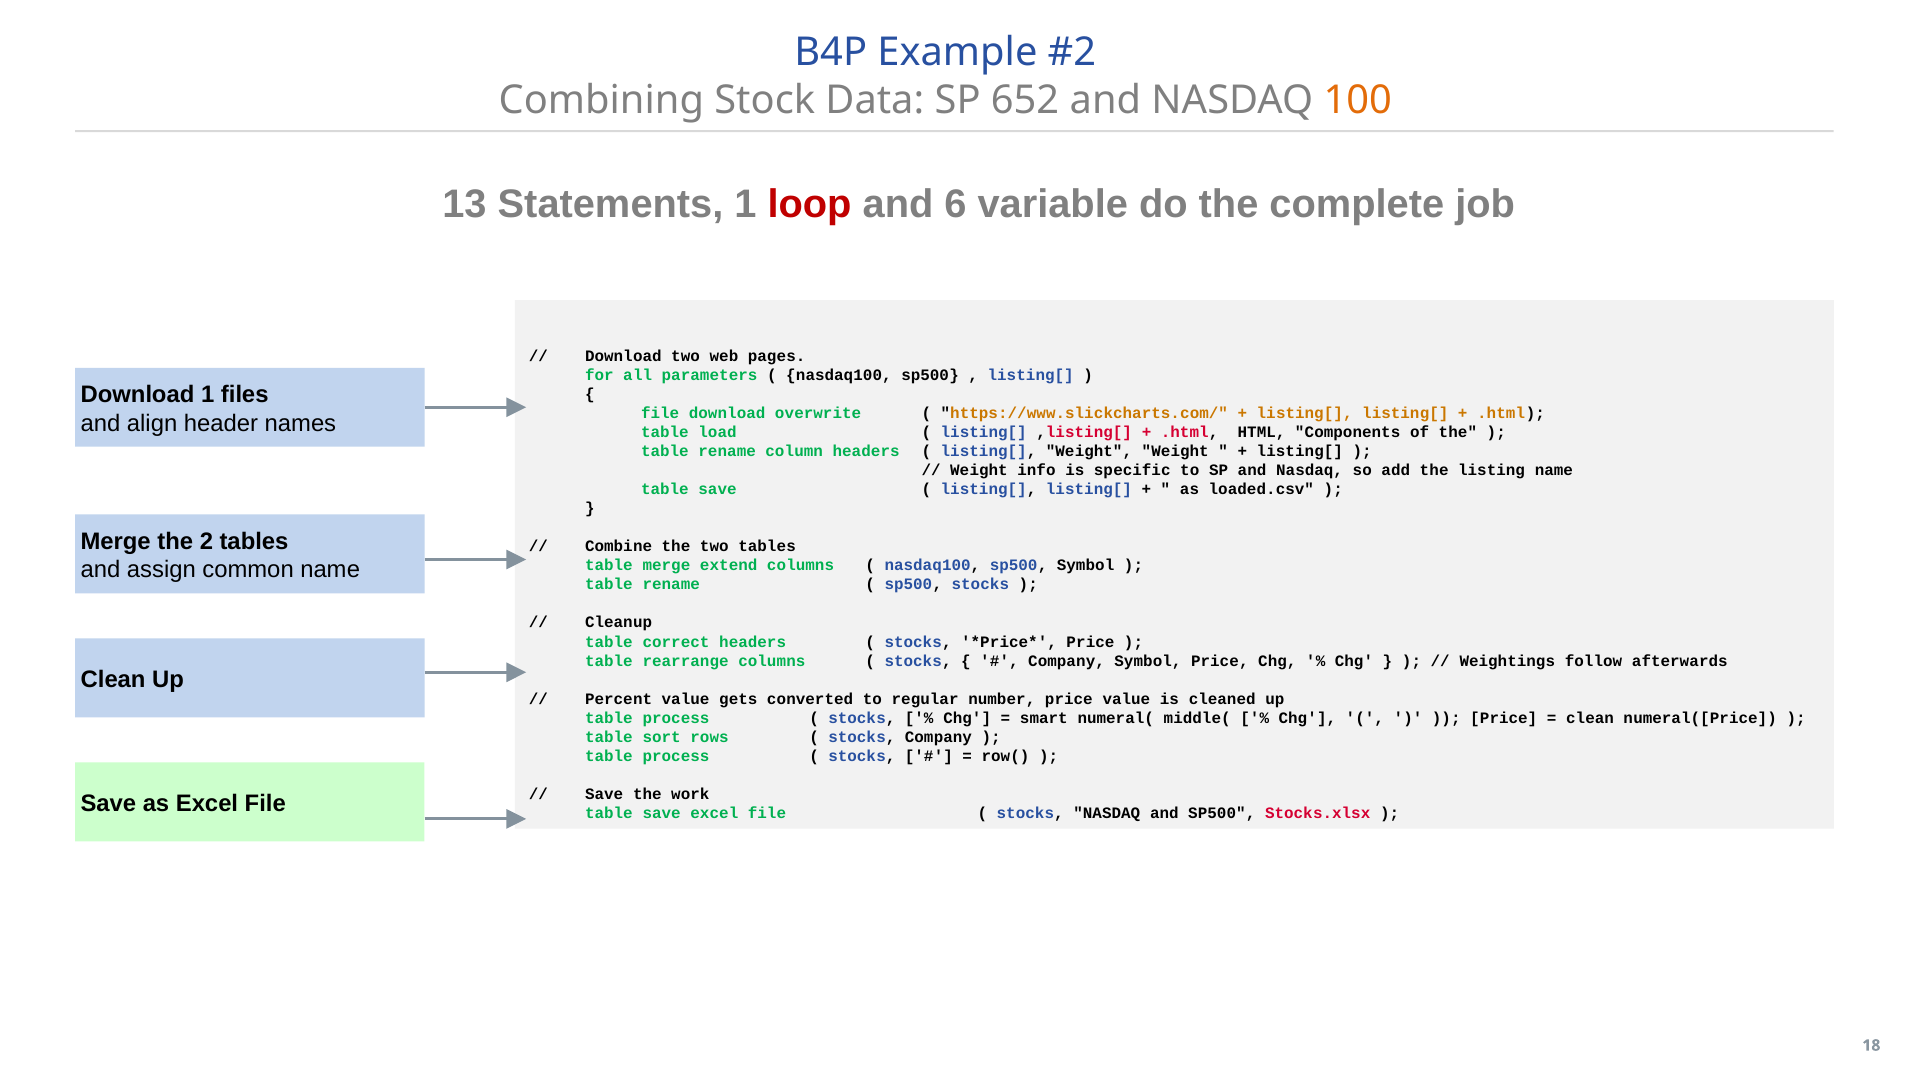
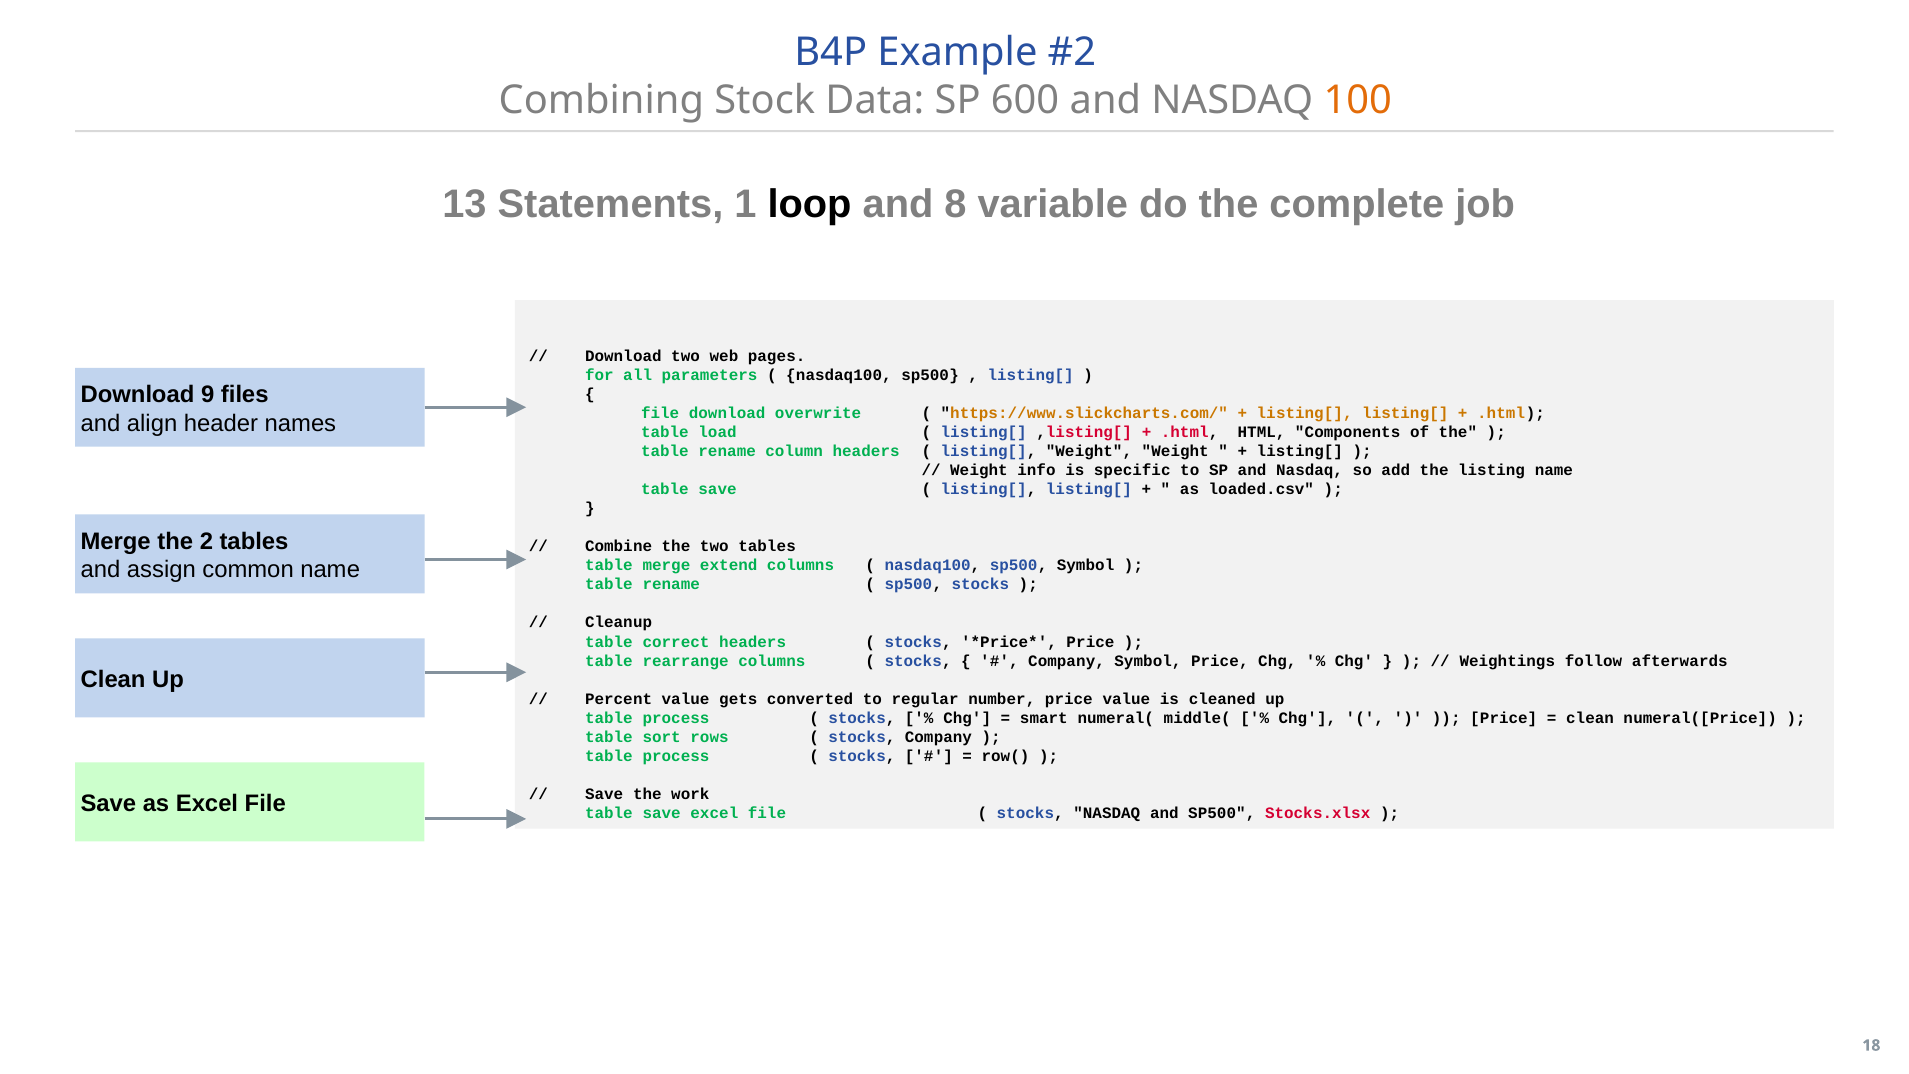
652: 652 -> 600 (1025, 100)
loop colour: red -> black (810, 204)
6: 6 -> 8 (955, 204)
Download 1: 1 -> 9 (208, 395)
